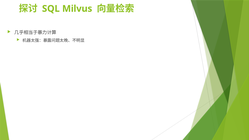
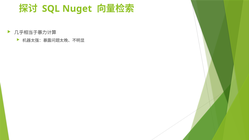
Milvus: Milvus -> Nuget (77, 9)
